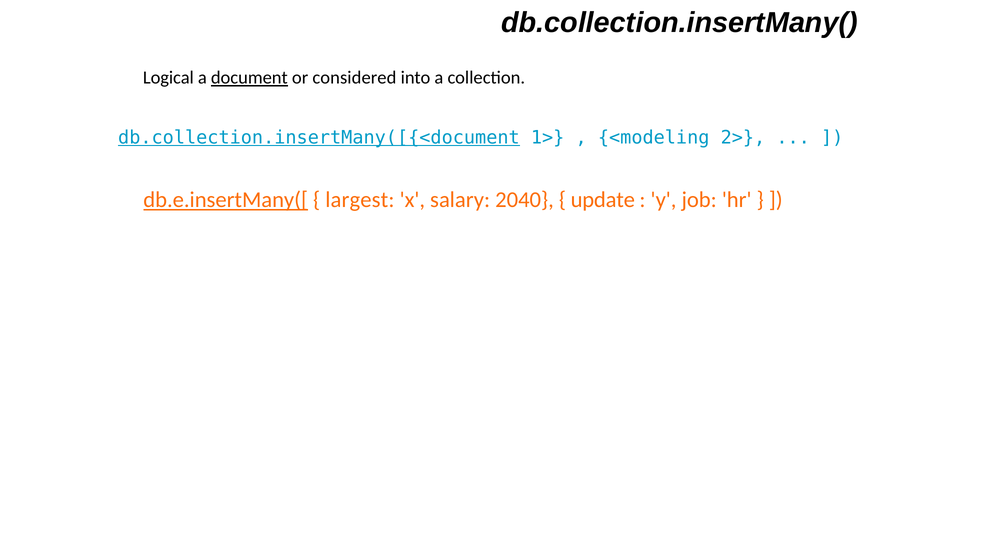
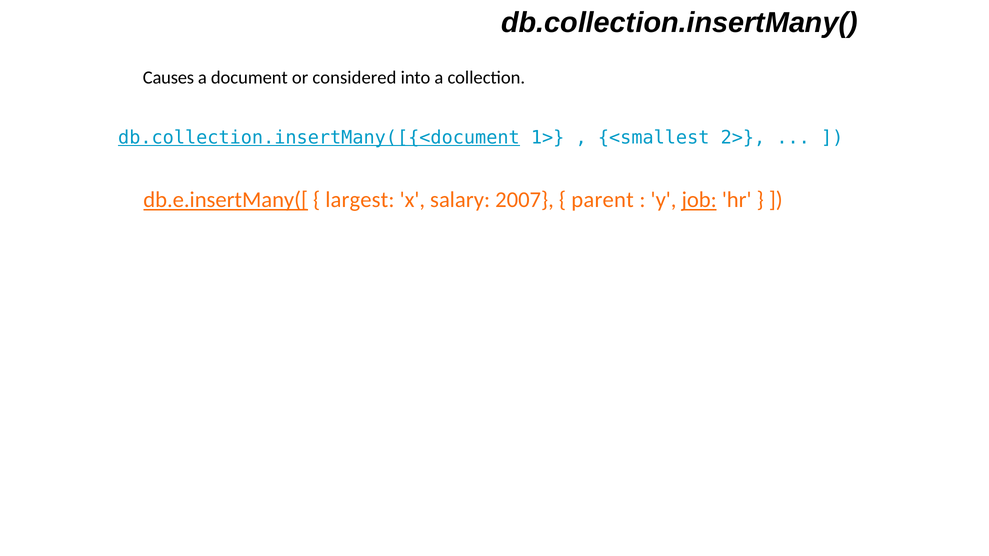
Logical: Logical -> Causes (168, 78)
document underline: present -> none (249, 78)
<modeling: <modeling -> <smallest (654, 138)
2040: 2040 -> 2007 (525, 200)
update: update -> parent (603, 200)
job underline: none -> present (699, 200)
